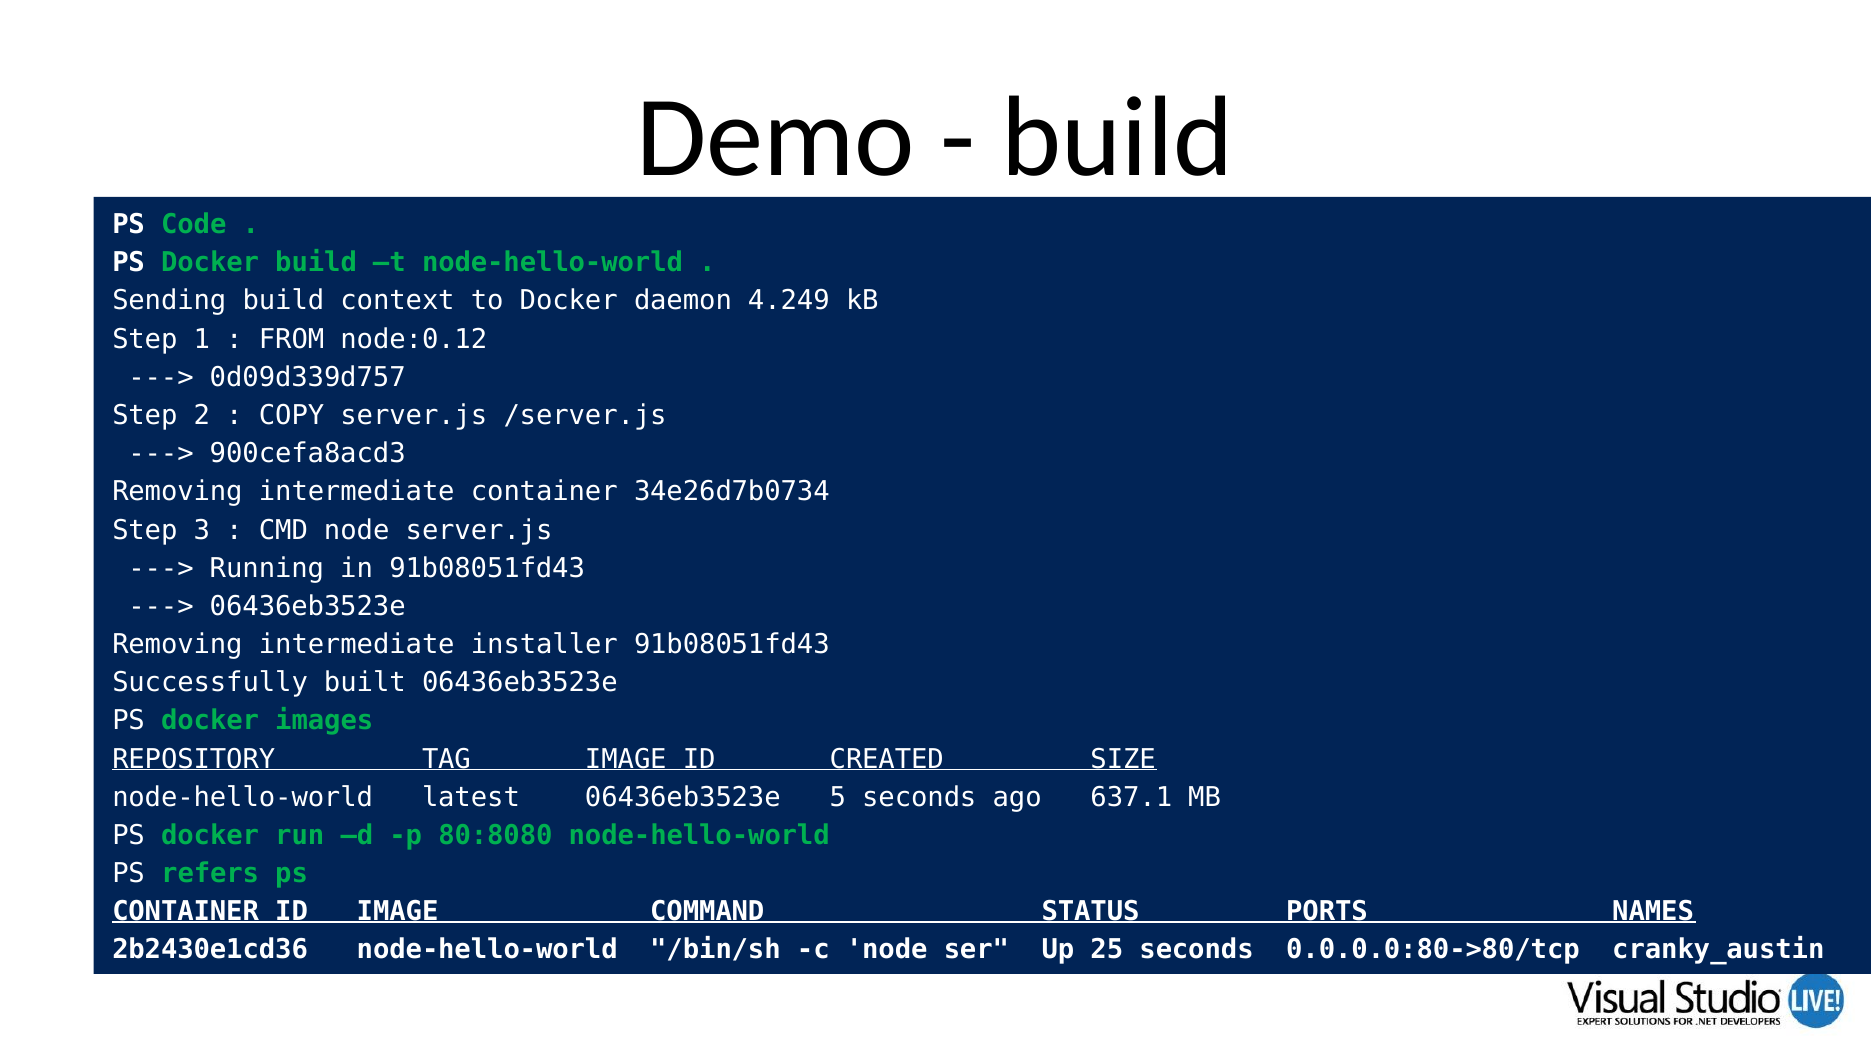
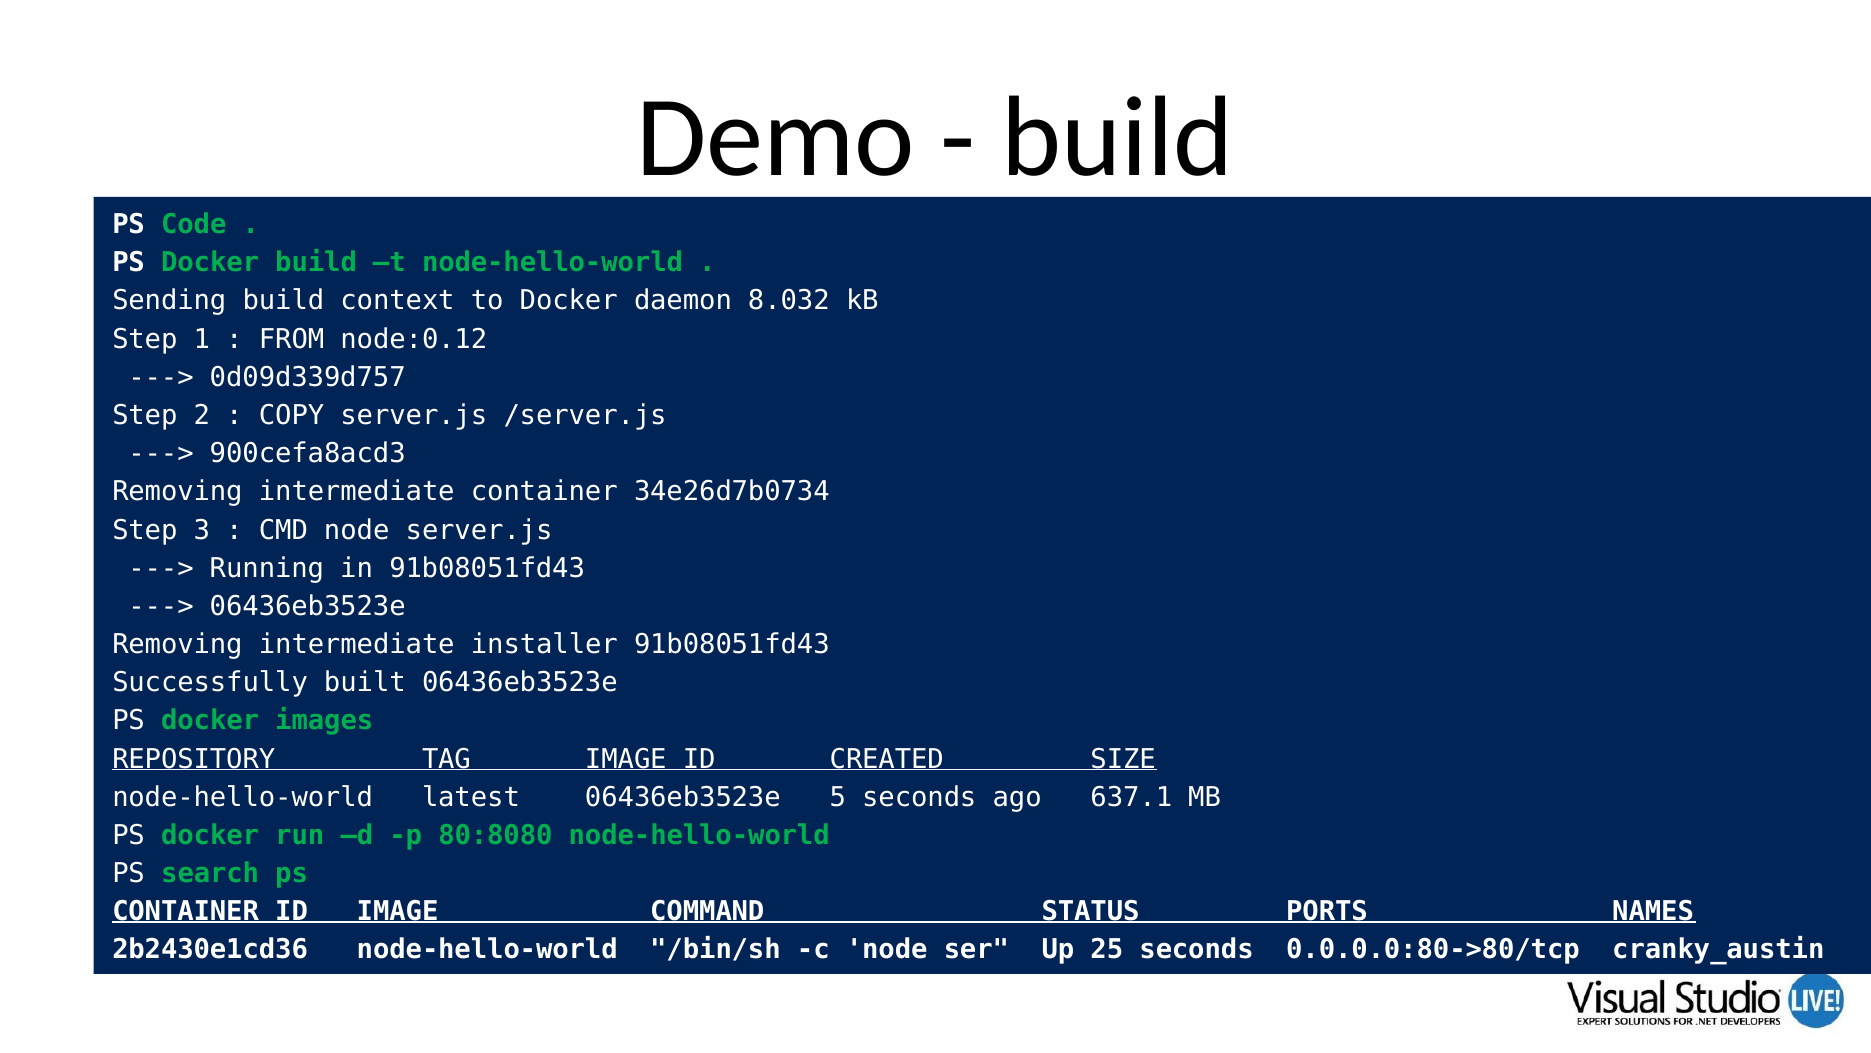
4.249: 4.249 -> 8.032 (789, 301)
refers: refers -> search (210, 873)
